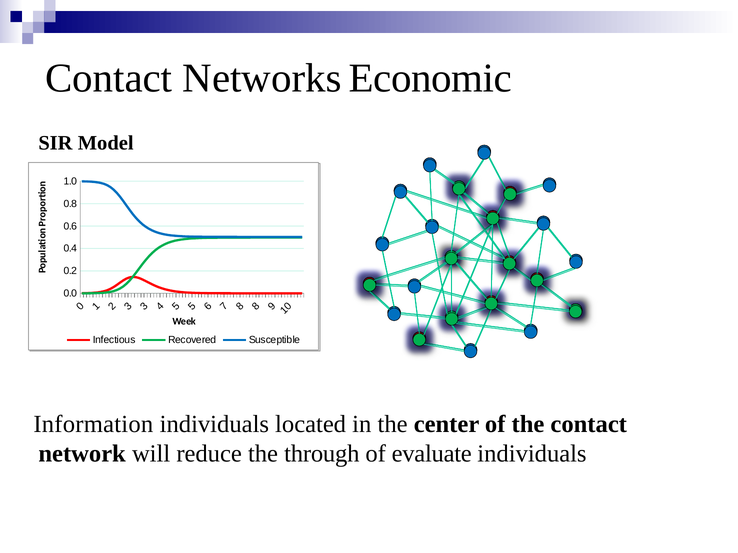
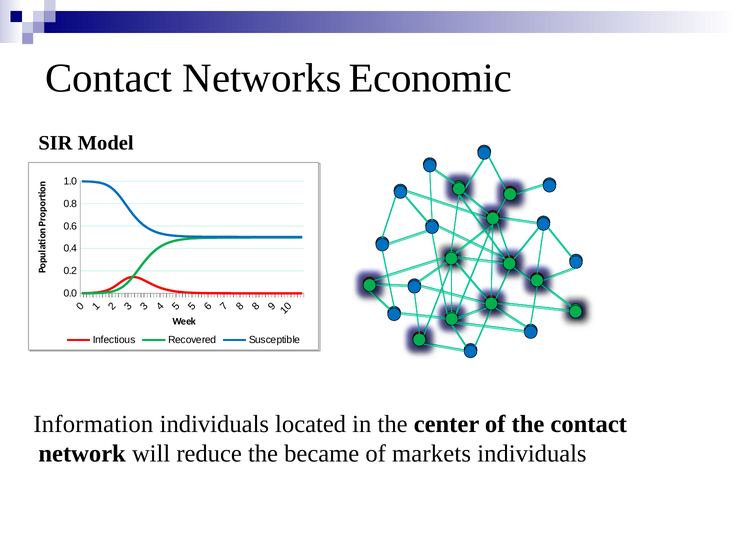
through: through -> became (322, 454)
evaluate: evaluate -> markets (431, 454)
